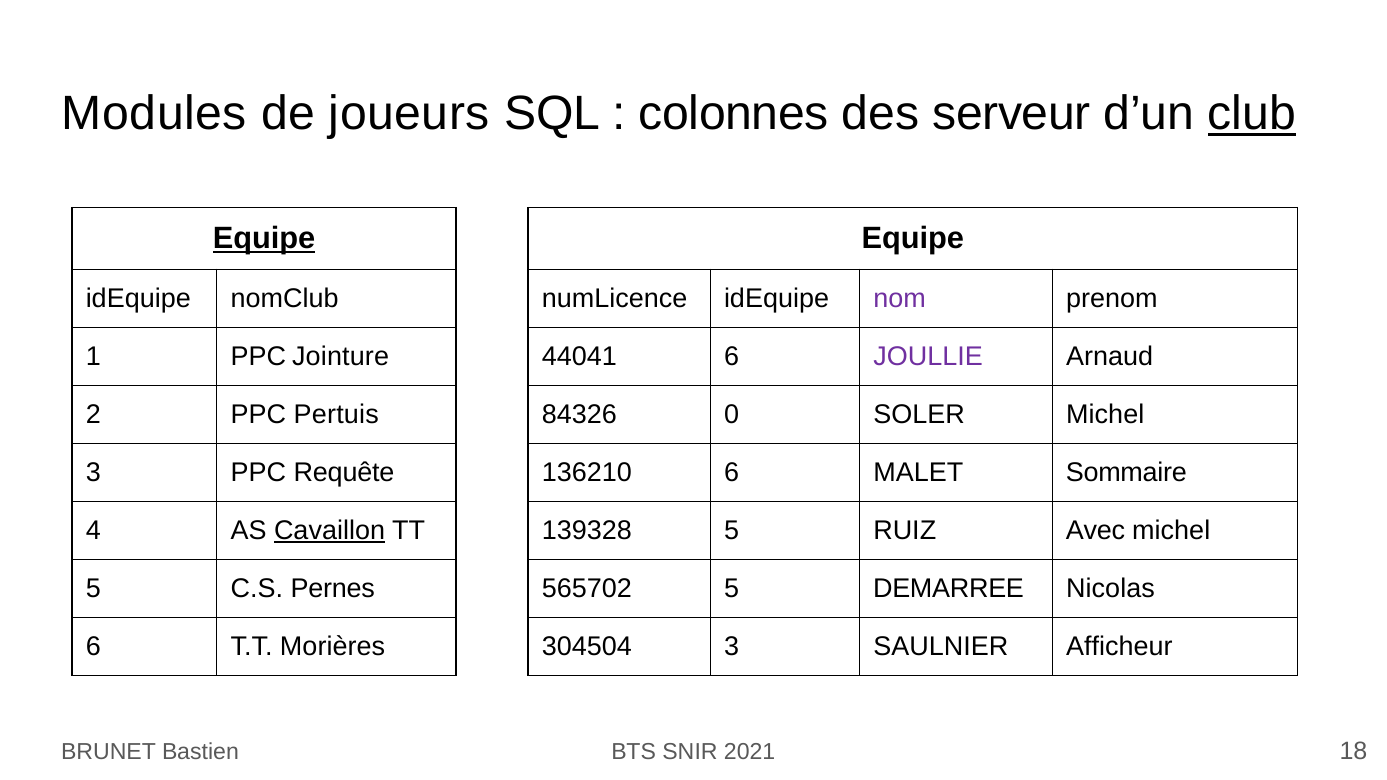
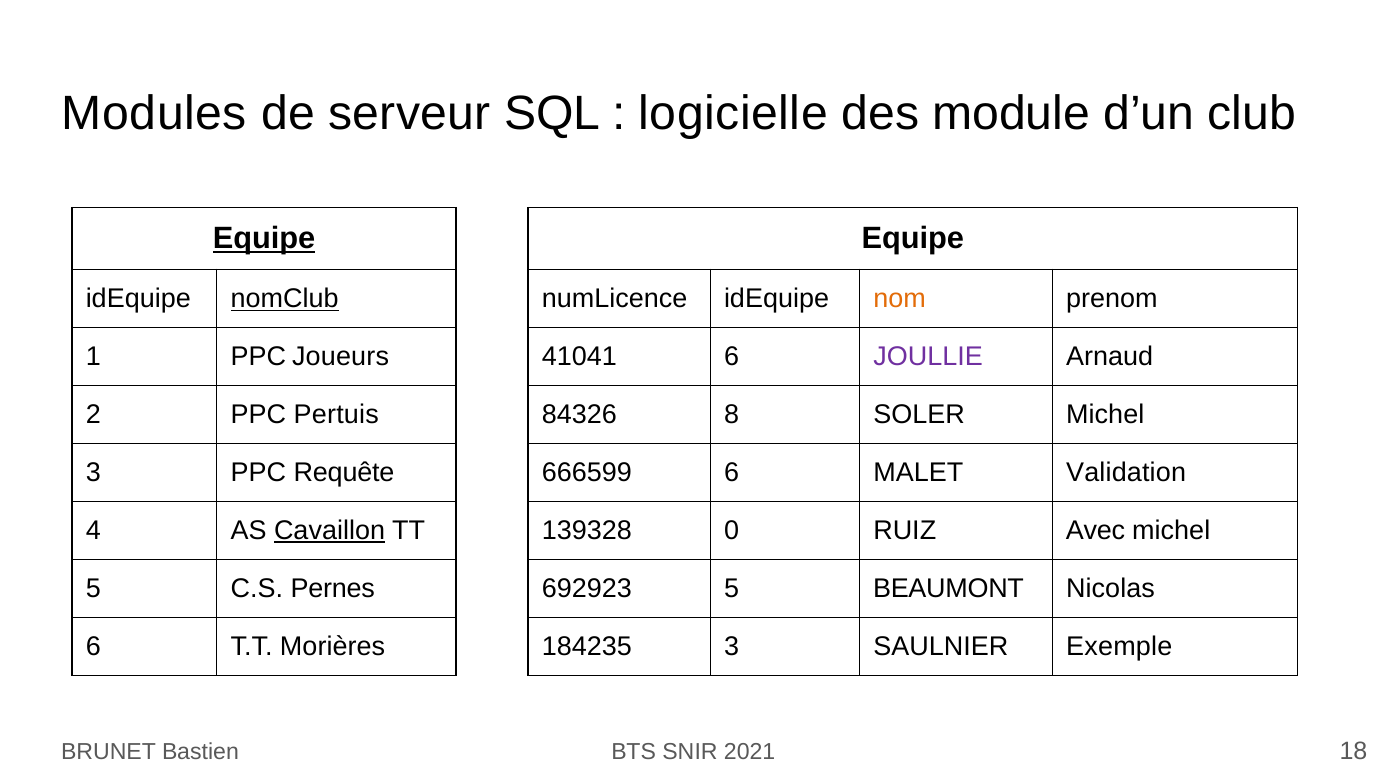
joueurs: joueurs -> serveur (409, 114)
colonnes: colonnes -> logicielle (733, 114)
serveur: serveur -> module (1011, 114)
club underline: present -> none (1252, 114)
nomClub underline: none -> present (285, 299)
nom colour: purple -> orange (900, 299)
Jointure: Jointure -> Joueurs (341, 357)
44041: 44041 -> 41041 (579, 357)
0: 0 -> 8 (732, 415)
136210: 136210 -> 666599 (587, 473)
Sommaire: Sommaire -> Validation (1126, 473)
139328 5: 5 -> 0 (732, 531)
565702: 565702 -> 692923 (587, 589)
DEMARREE: DEMARREE -> BEAUMONT (949, 589)
304504: 304504 -> 184235 (587, 647)
Afficheur: Afficheur -> Exemple (1119, 647)
